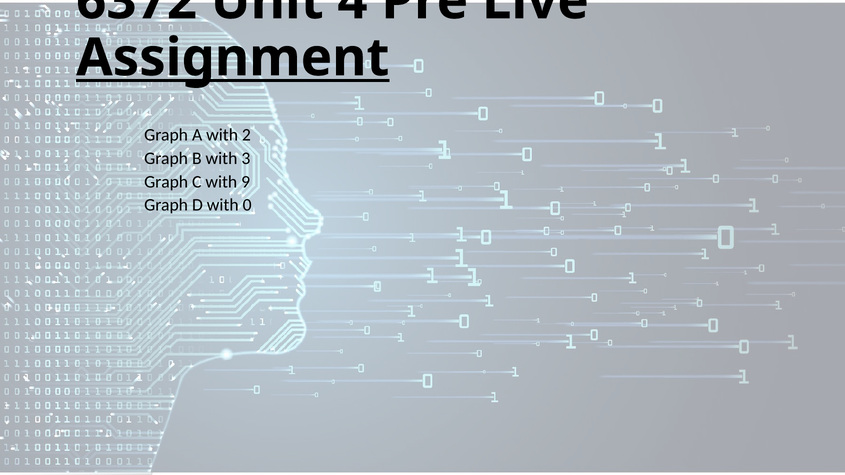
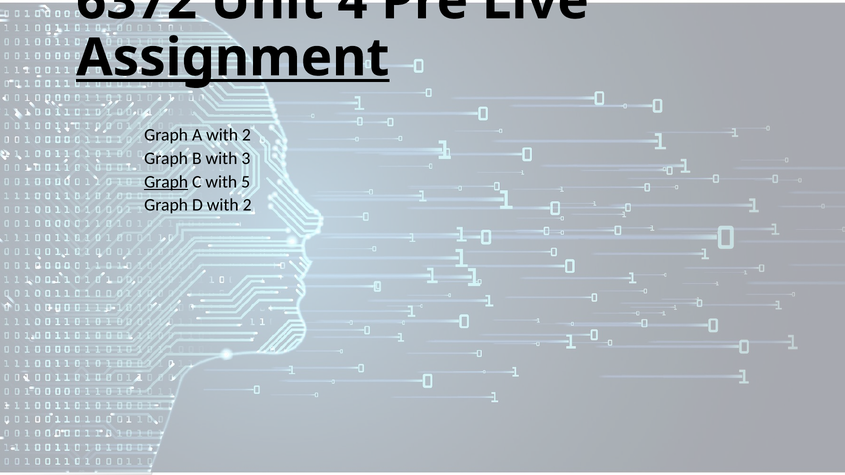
Graph underline: none -> present (166, 182)
9: 9 -> 5 (246, 182)
D with 0: 0 -> 2 (247, 205)
